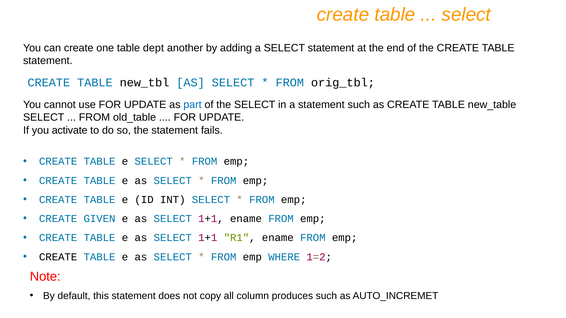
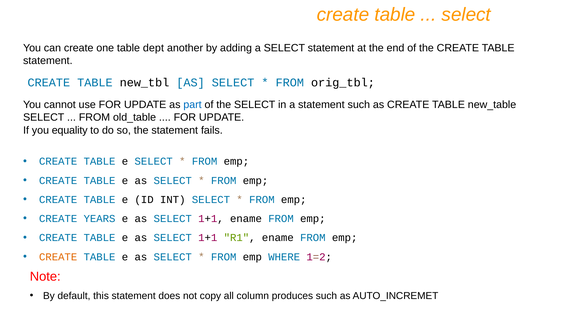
activate: activate -> equality (70, 130)
GIVEN: GIVEN -> YEARS (100, 219)
CREATE colour: black -> orange (58, 257)
